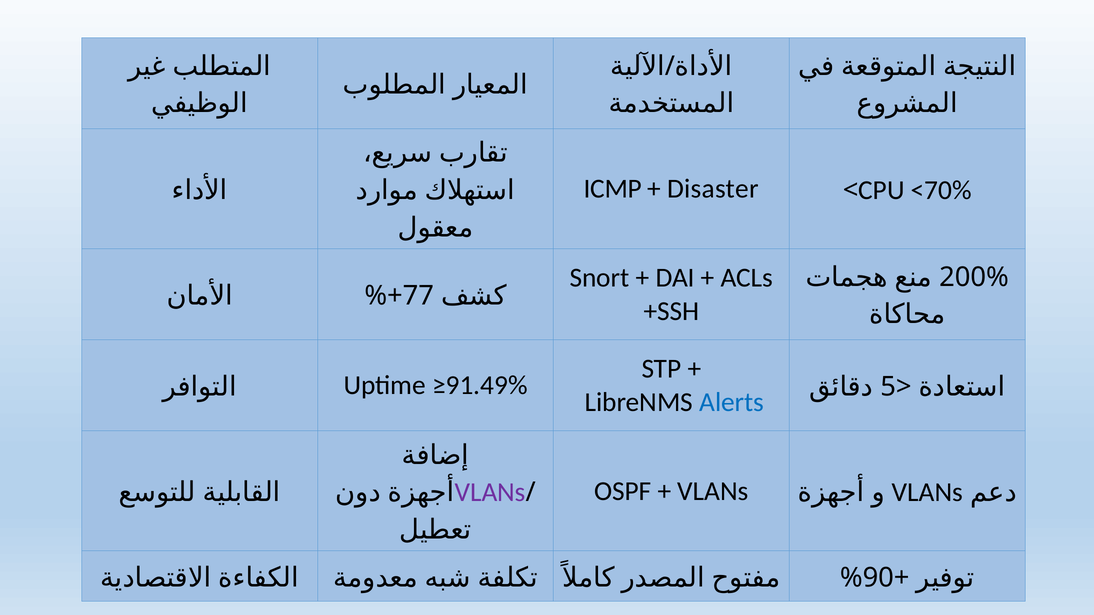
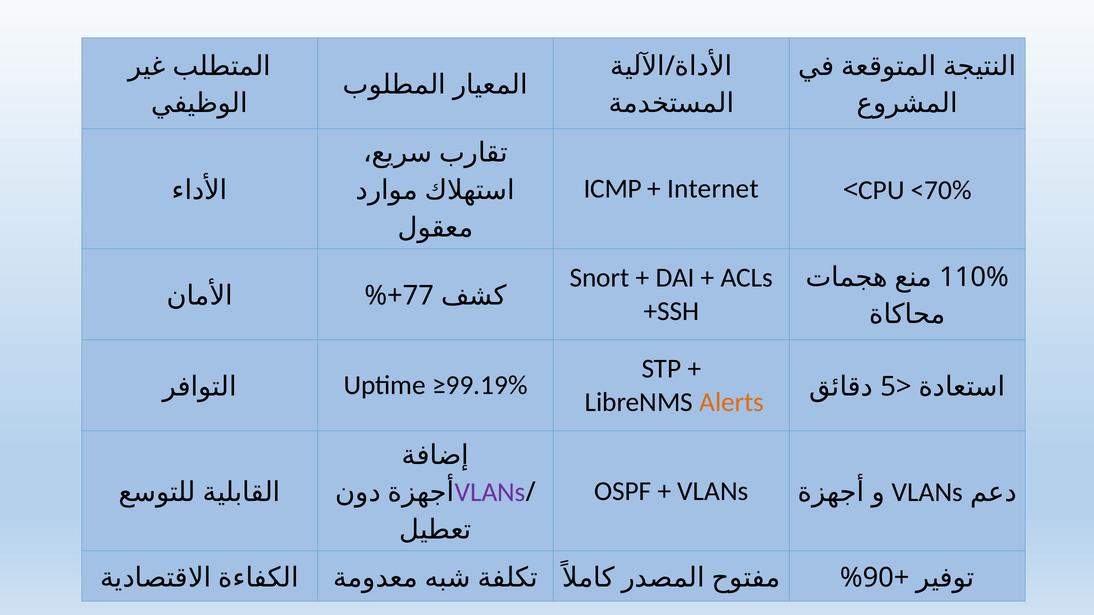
Disaster: Disaster -> Internet (713, 189)
200%: 200% -> 110% (974, 277)
≥91.49%: ≥91.49% -> ≥99.19% (480, 386)
Alerts colour: blue -> orange (732, 402)
